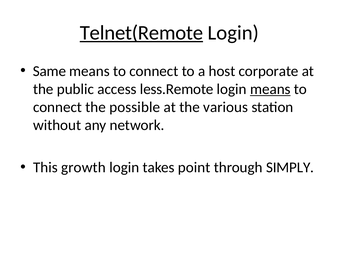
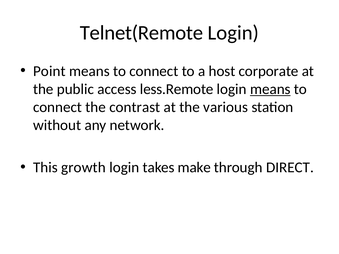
Telnet(Remote underline: present -> none (141, 33)
Same: Same -> Point (49, 71)
possible: possible -> contrast (135, 107)
point: point -> make (194, 168)
SIMPLY: SIMPLY -> DIRECT (290, 168)
